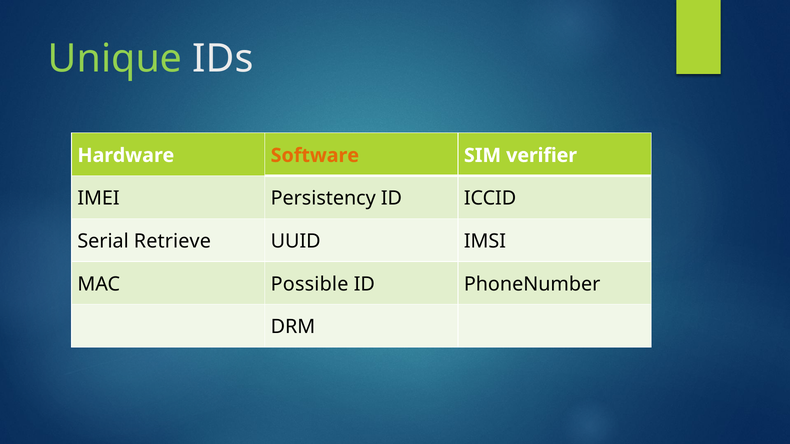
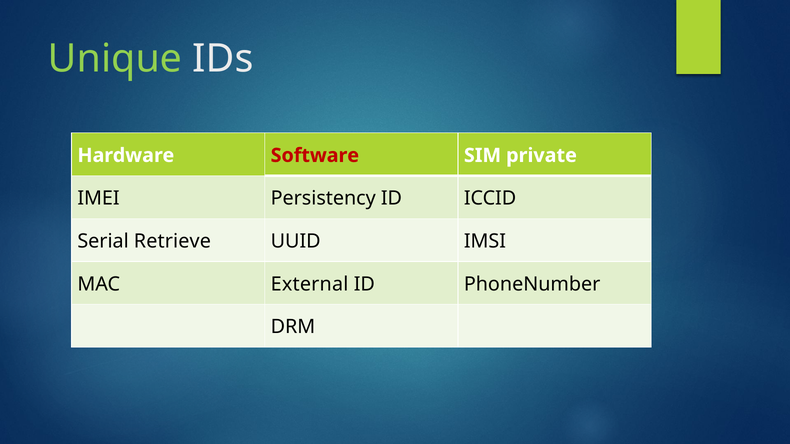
Software colour: orange -> red (315, 156)
verifier: verifier -> private (542, 156)
Possible: Possible -> External (310, 284)
